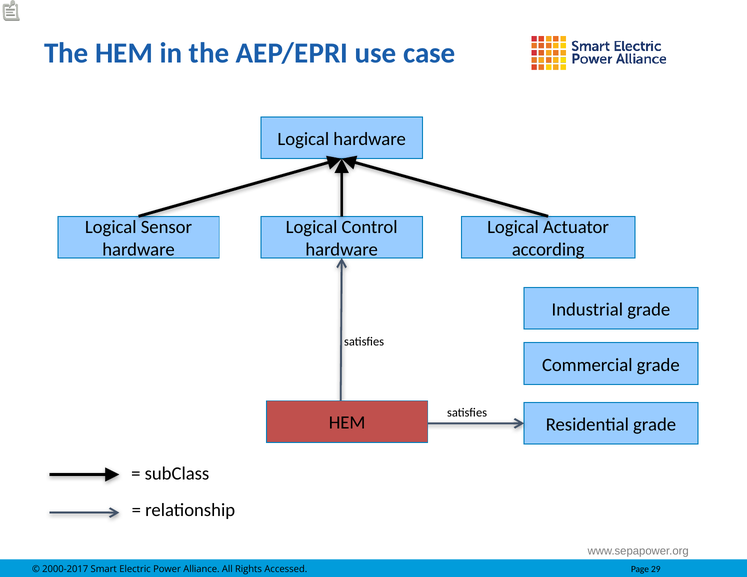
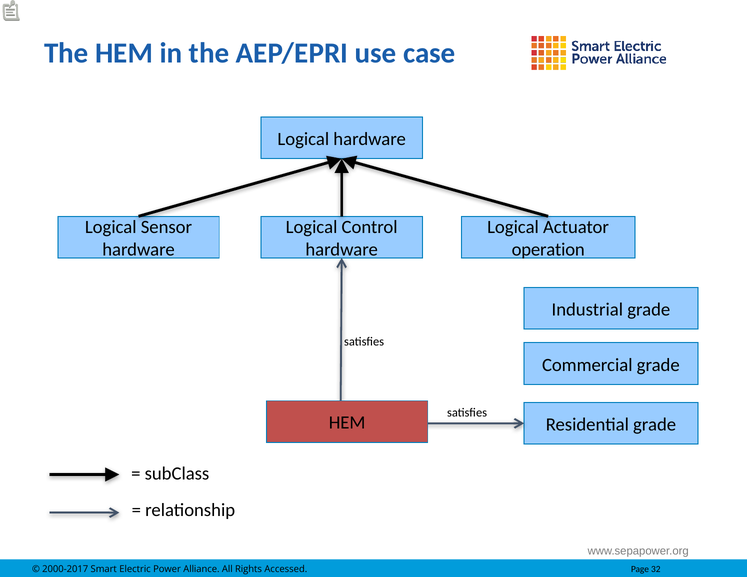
according: according -> operation (548, 250)
29: 29 -> 32 (656, 569)
